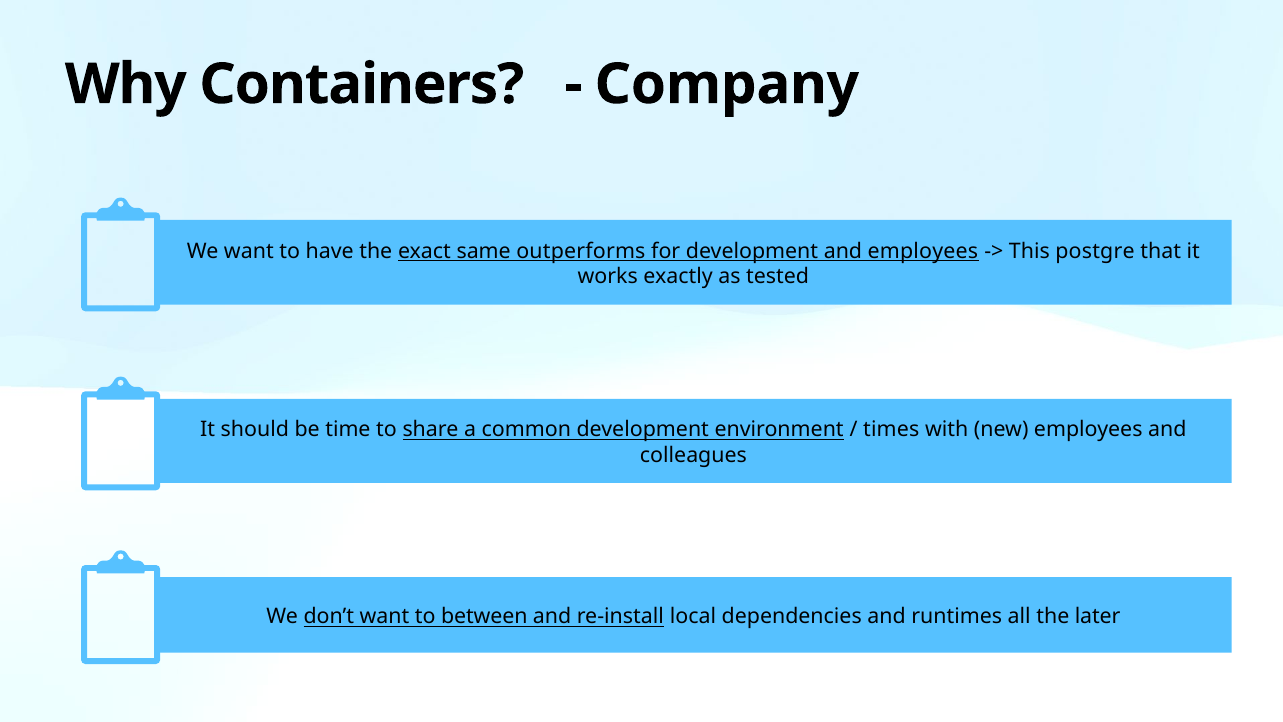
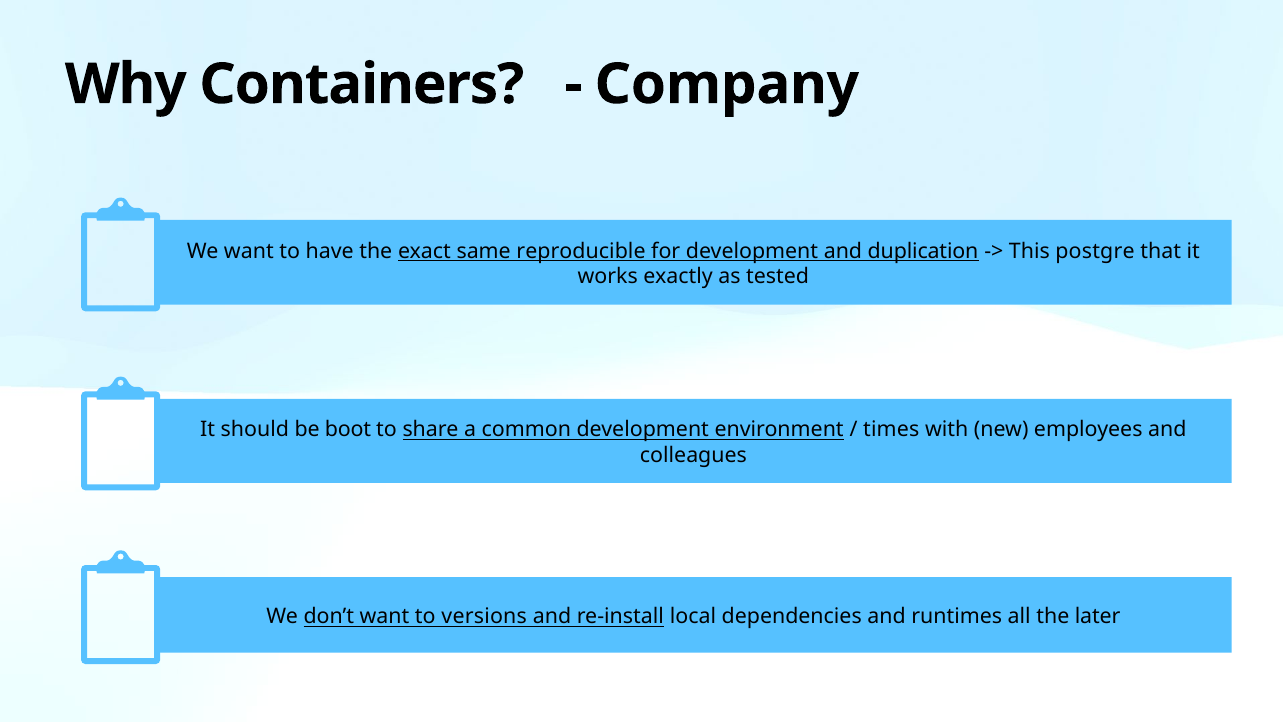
outperforms: outperforms -> reproducible (581, 251)
and employees: employees -> duplication (923, 251)
time: time -> boot (348, 429)
between: between -> versions (484, 616)
